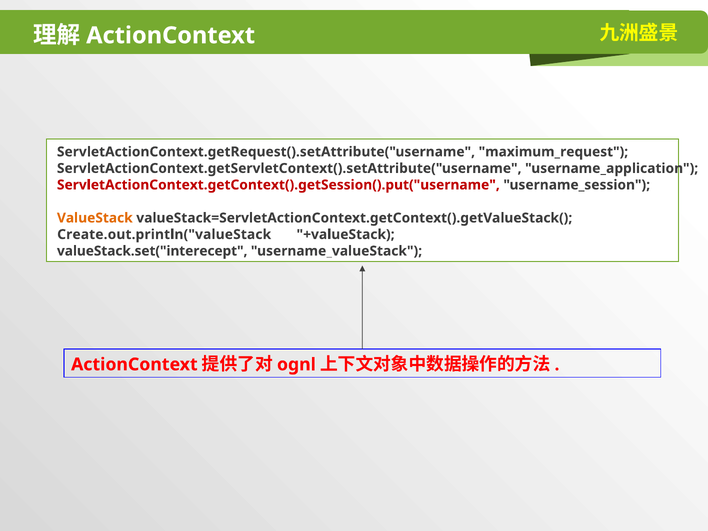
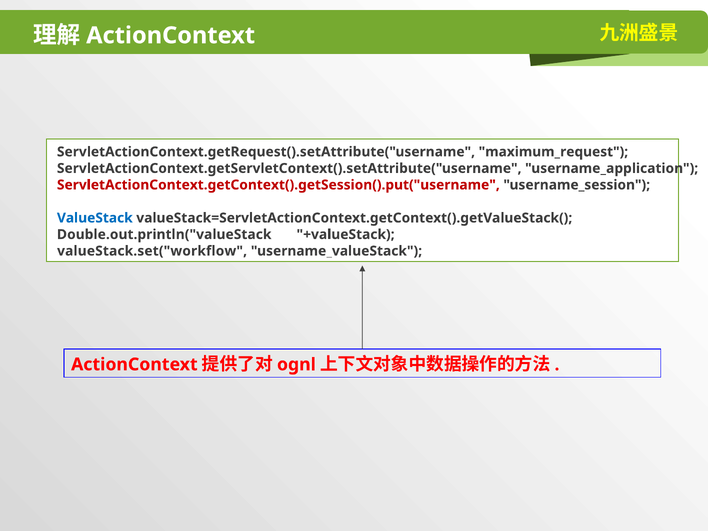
ValueStack colour: orange -> blue (95, 218)
Create.out.println("valueStack: Create.out.println("valueStack -> Double.out.println("valueStack (164, 234)
valueStack.set("interecept: valueStack.set("interecept -> valueStack.set("workflow (152, 251)
